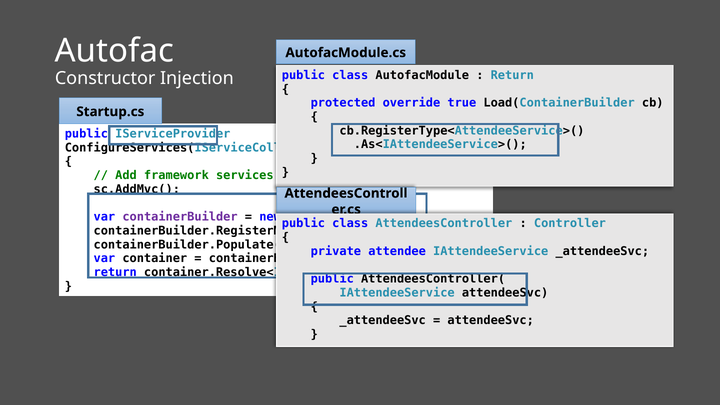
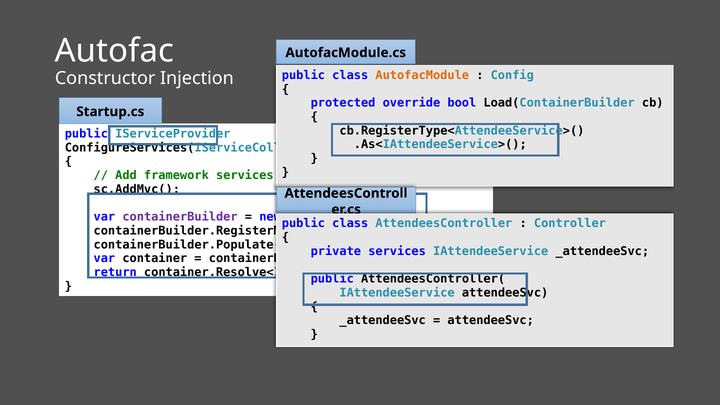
AutofacModule colour: black -> orange (422, 75)
Return: Return -> Config (512, 75)
true: true -> bool (462, 103)
attendee: attendee -> services (397, 251)
